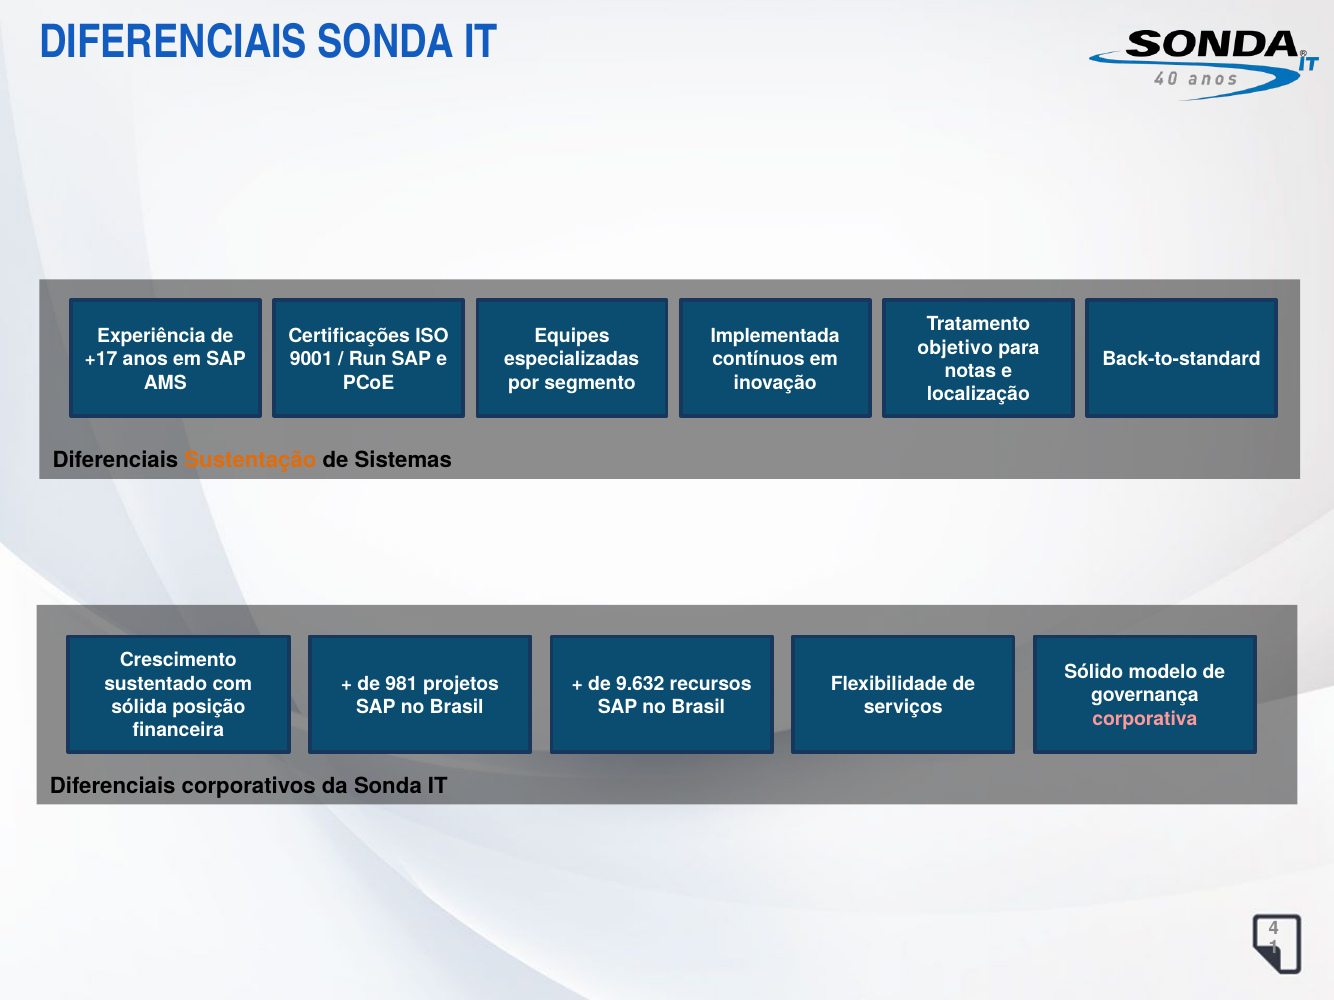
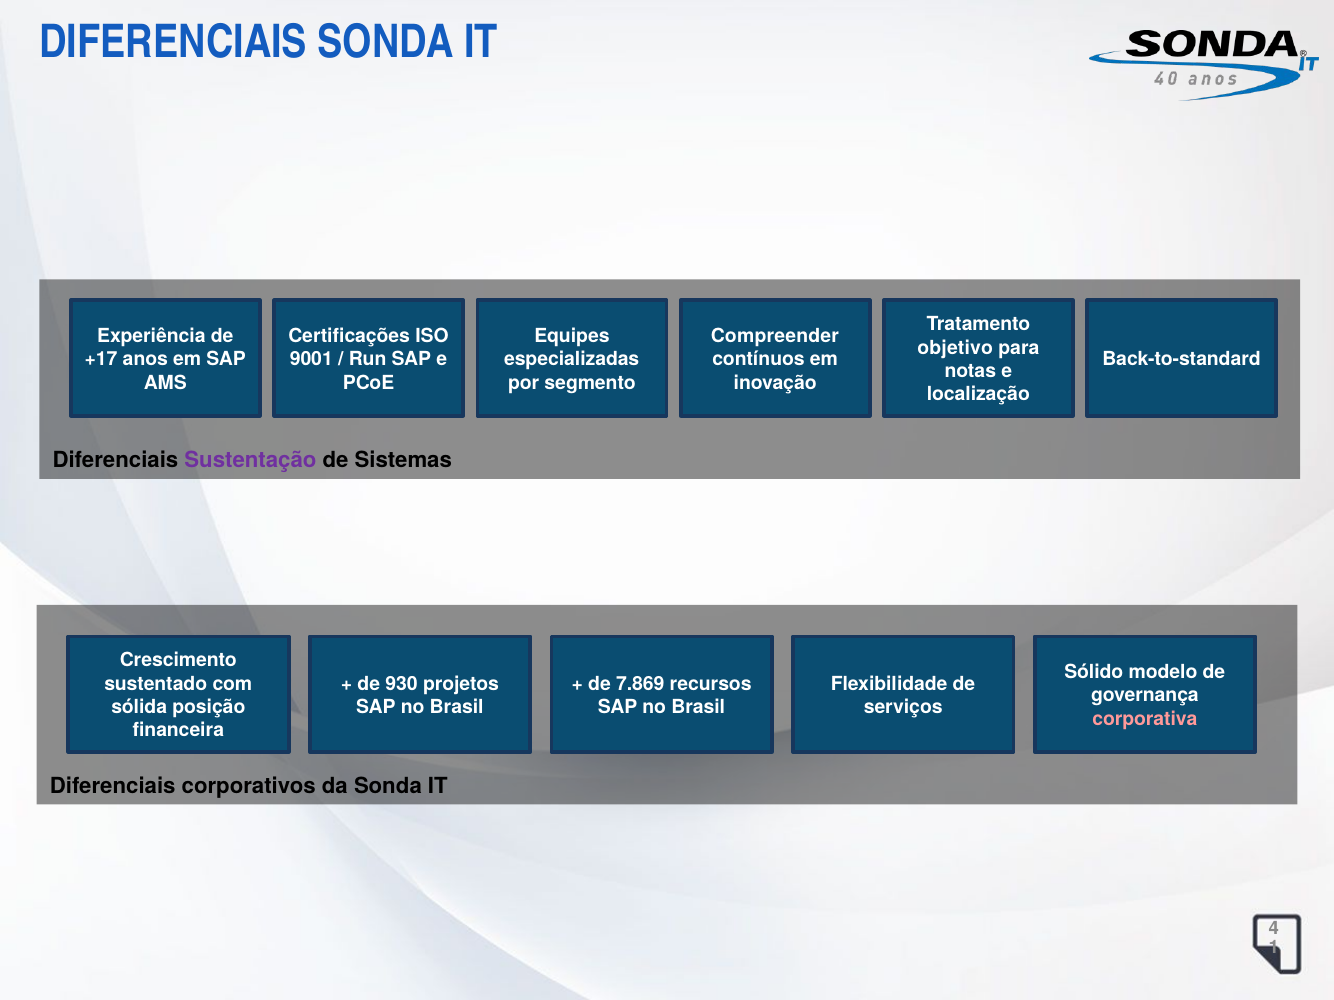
Implementada: Implementada -> Compreender (775, 336)
Sustentação colour: orange -> purple (250, 461)
981: 981 -> 930 (402, 684)
9.632: 9.632 -> 7.869 (640, 684)
